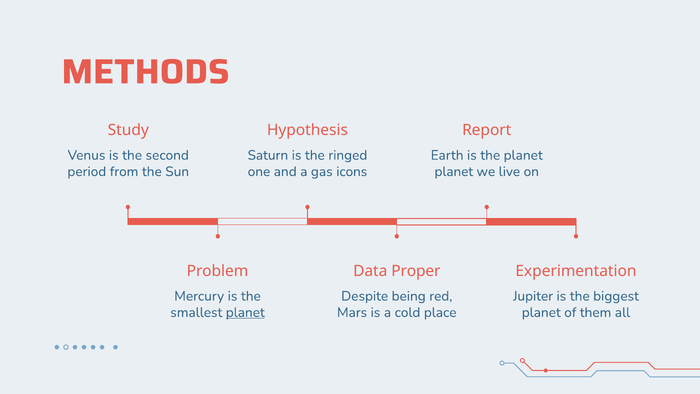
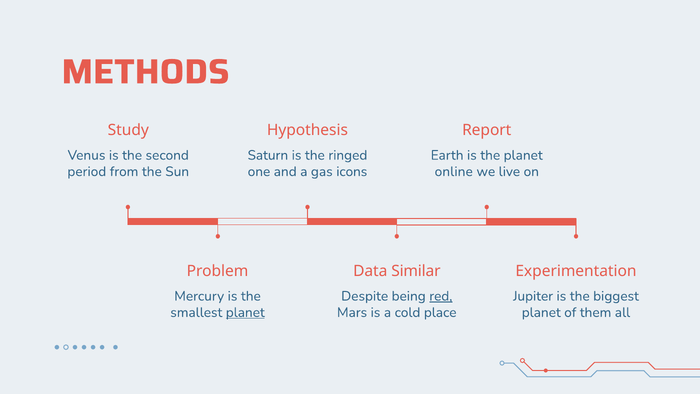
planet: planet -> online (454, 171)
Proper: Proper -> Similar (416, 271)
red underline: none -> present (441, 296)
